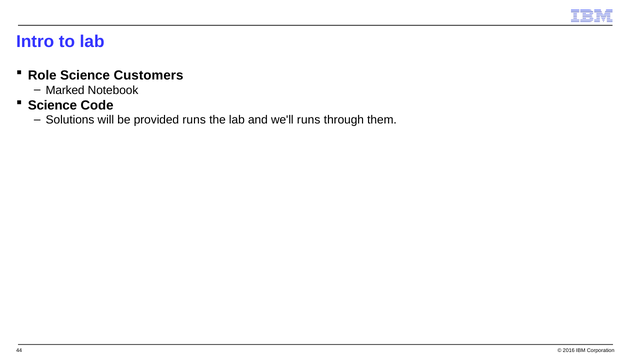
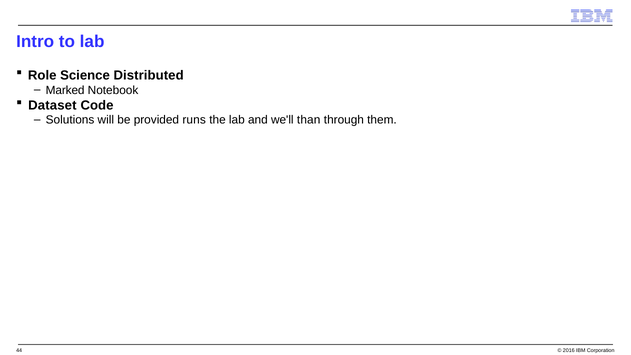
Customers: Customers -> Distributed (149, 75)
Science: Science -> Dataset (52, 105)
we'll runs: runs -> than (309, 120)
